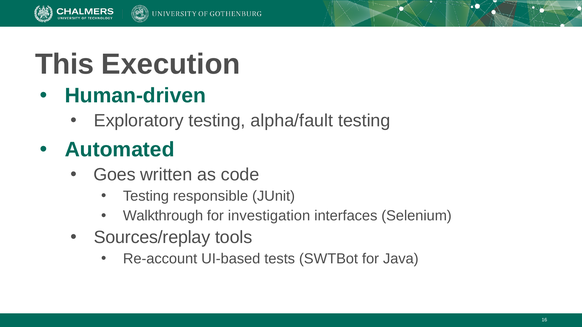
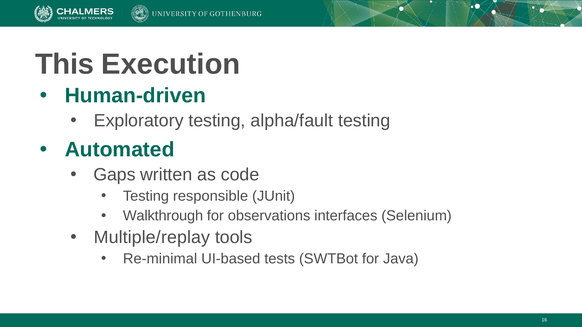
Goes: Goes -> Gaps (115, 175)
investigation: investigation -> observations (269, 216)
Sources/replay: Sources/replay -> Multiple/replay (152, 237)
Re-account: Re-account -> Re-minimal (160, 259)
